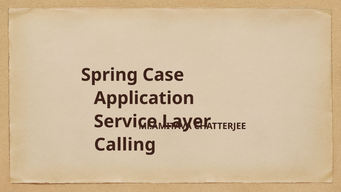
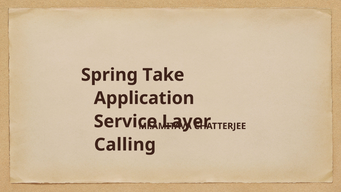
Case: Case -> Take (163, 75)
